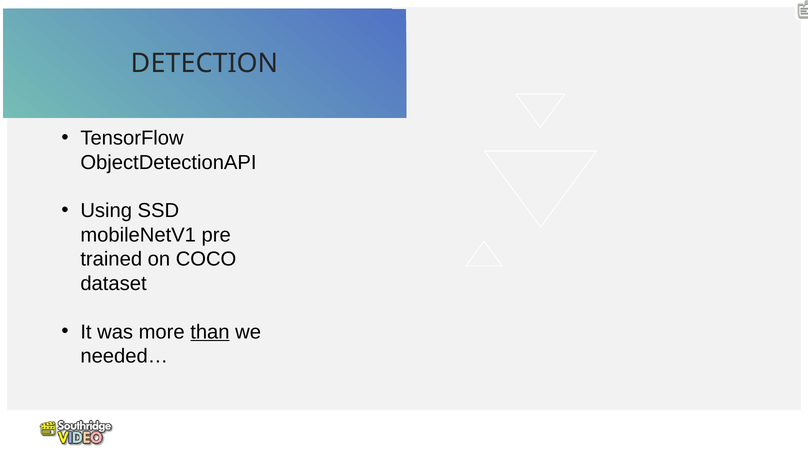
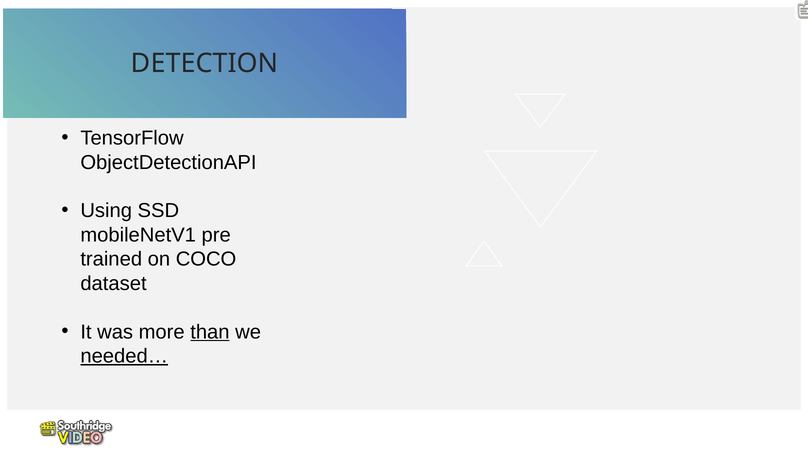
needed… underline: none -> present (124, 356)
